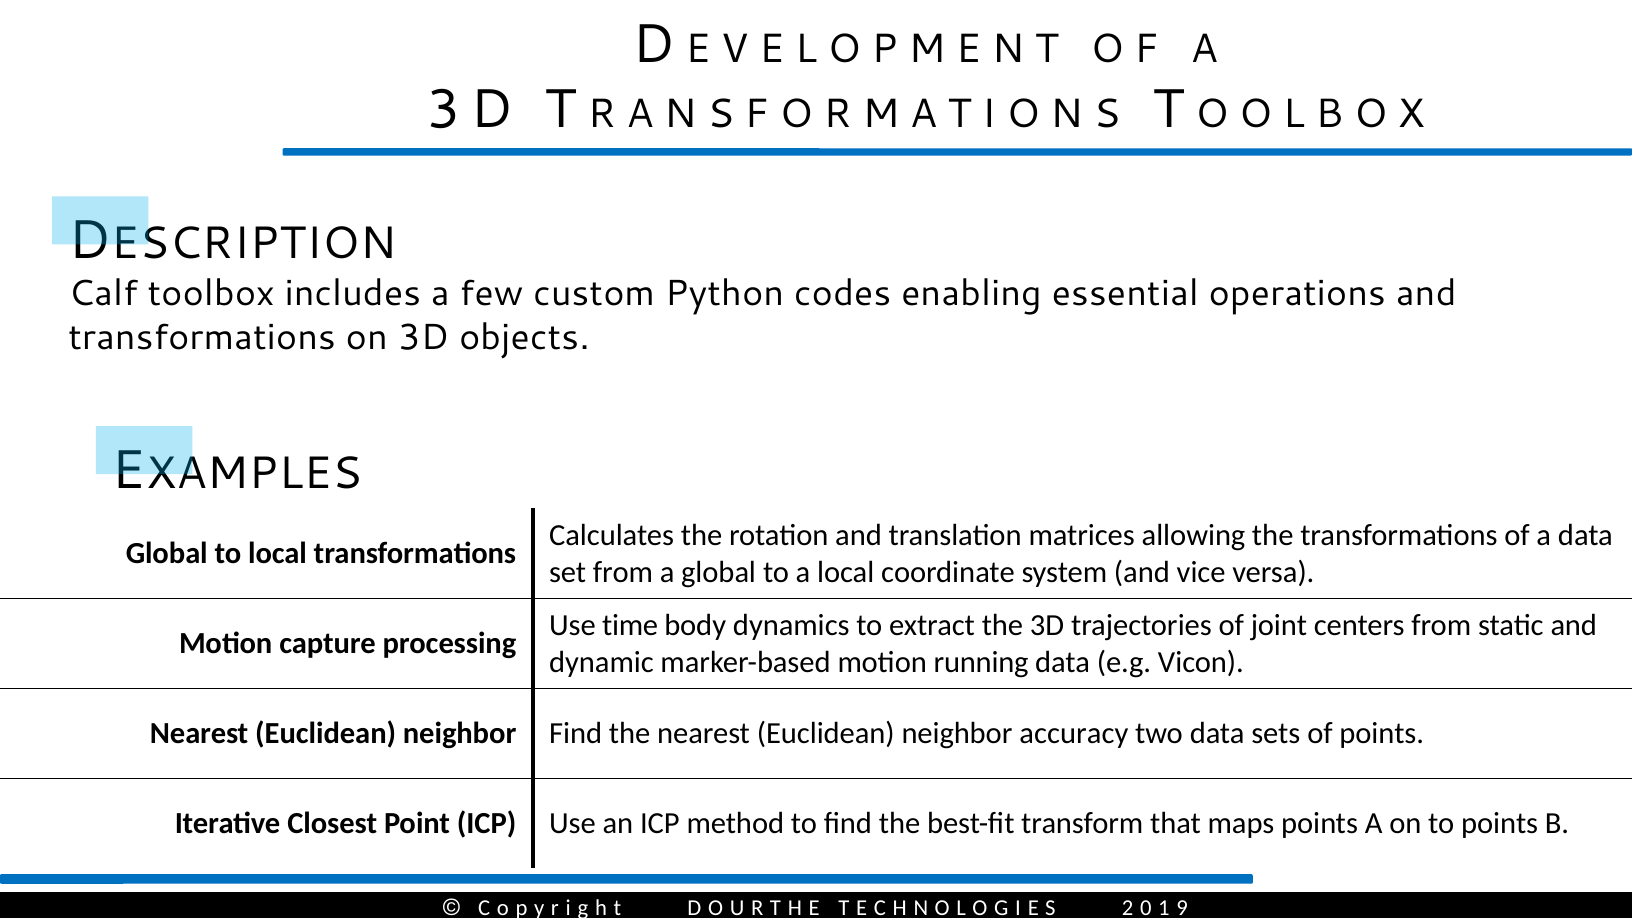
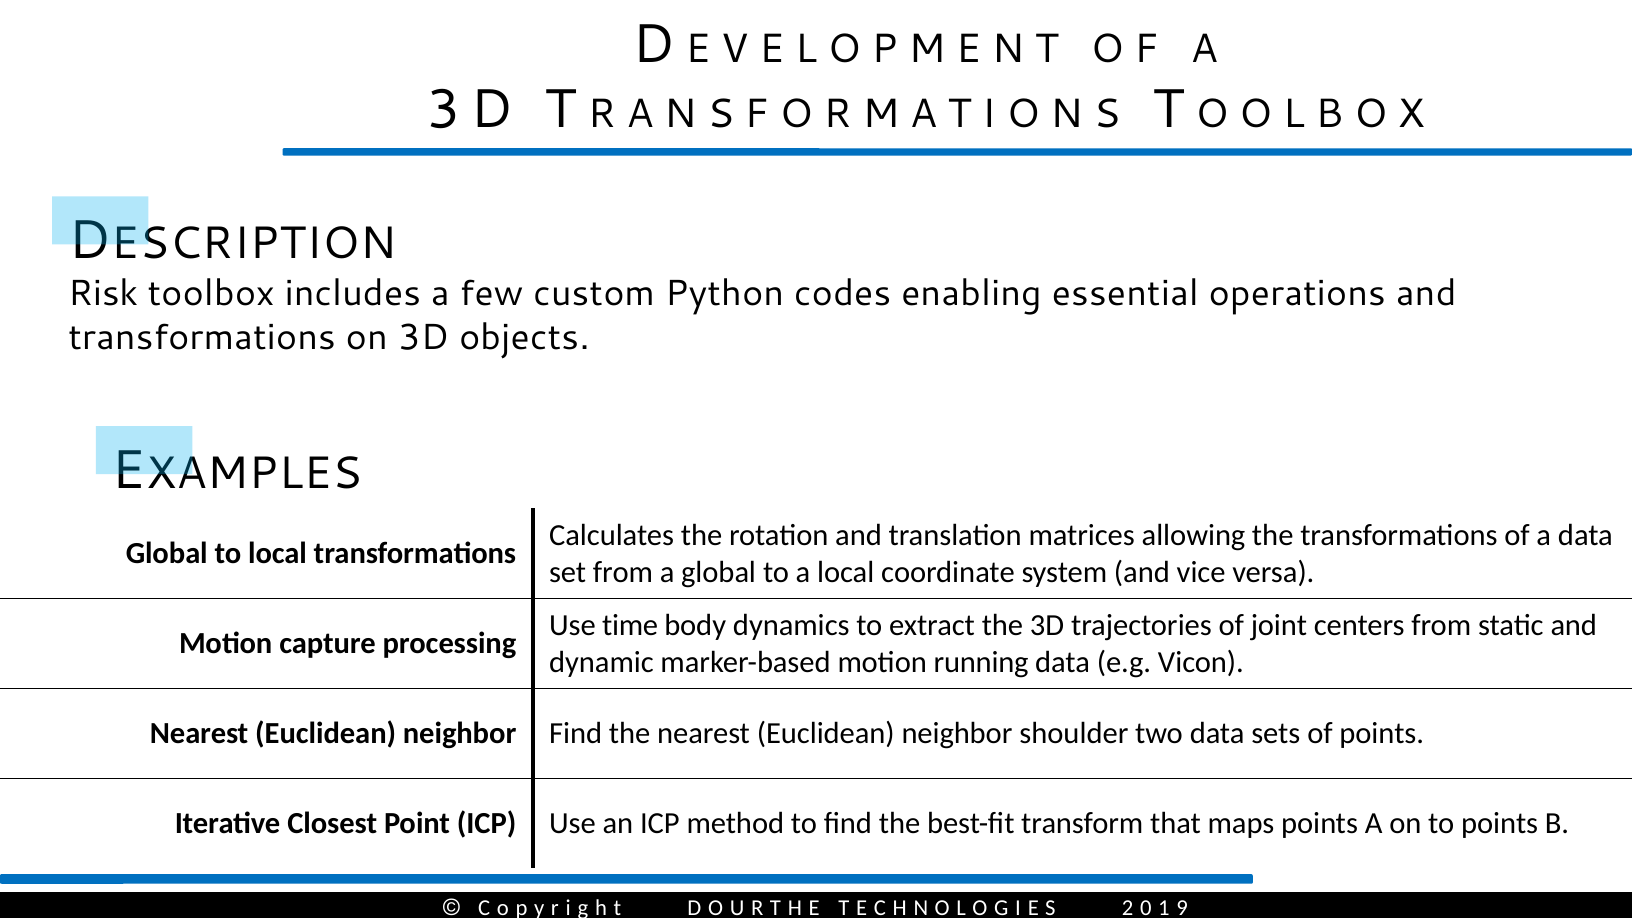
Calf: Calf -> Risk (103, 294)
accuracy: accuracy -> shoulder (1074, 734)
